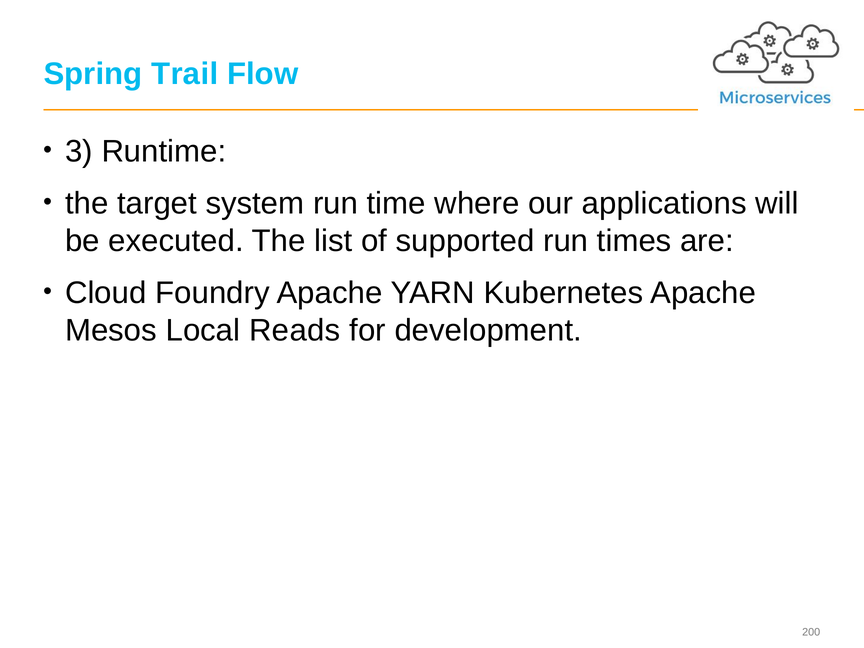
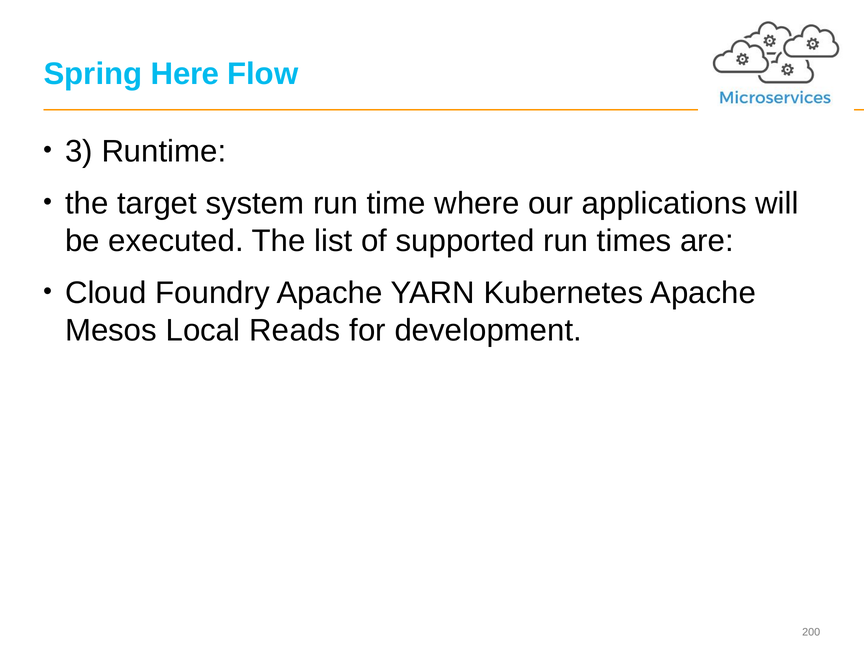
Trail: Trail -> Here (185, 74)
